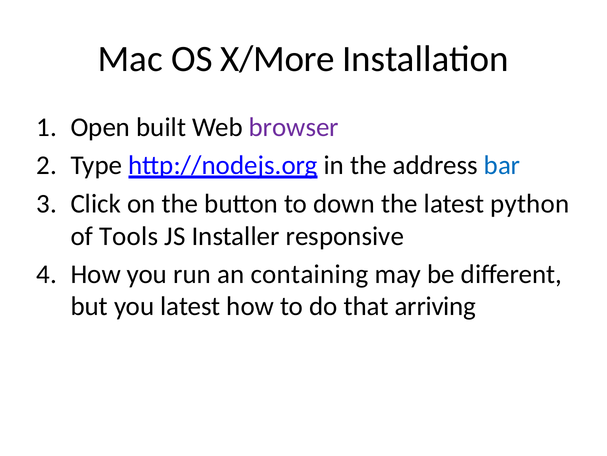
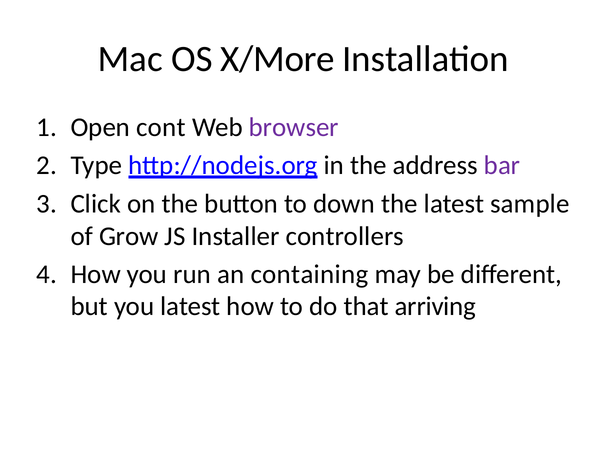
built: built -> cont (161, 127)
bar colour: blue -> purple (502, 165)
python: python -> sample (530, 203)
Tools: Tools -> Grow (129, 236)
responsive: responsive -> controllers (345, 236)
